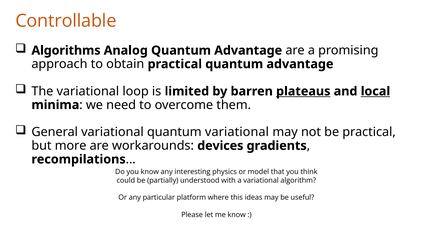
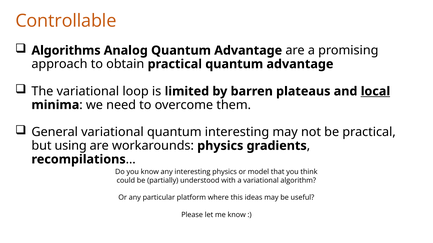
plateaus underline: present -> none (303, 91)
quantum variational: variational -> interesting (237, 132)
more: more -> using (71, 146)
workarounds devices: devices -> physics (220, 146)
